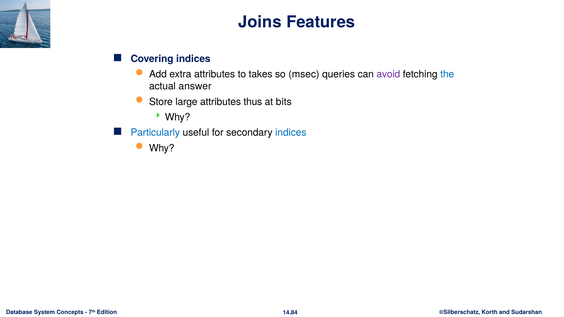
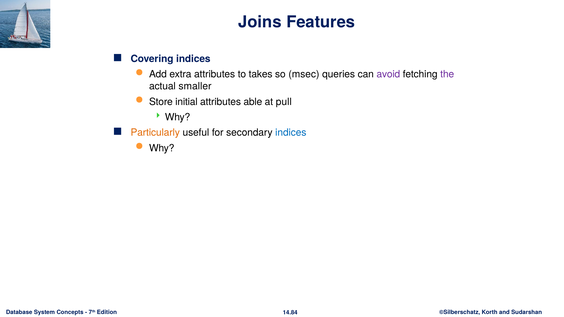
the colour: blue -> purple (447, 74)
answer: answer -> smaller (195, 86)
large: large -> initial (186, 102)
thus: thus -> able (253, 102)
bits: bits -> pull (284, 102)
Particularly colour: blue -> orange (155, 133)
